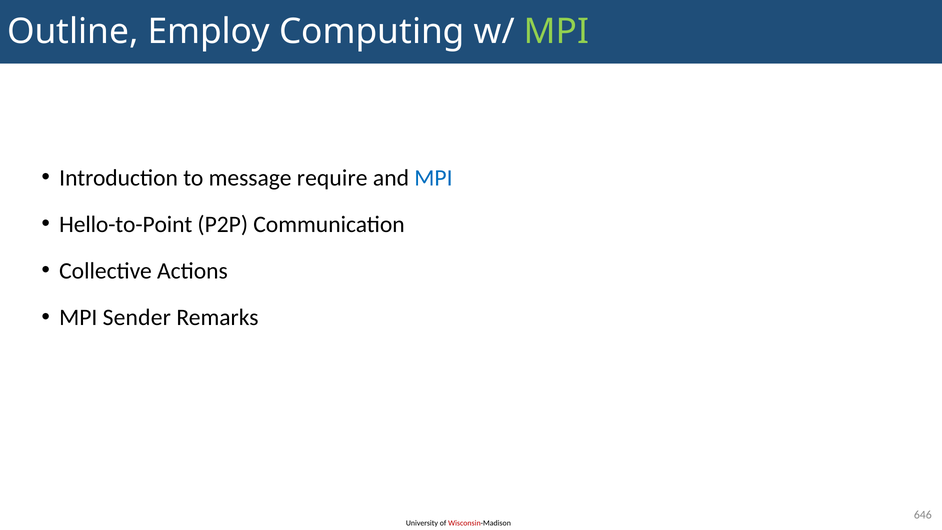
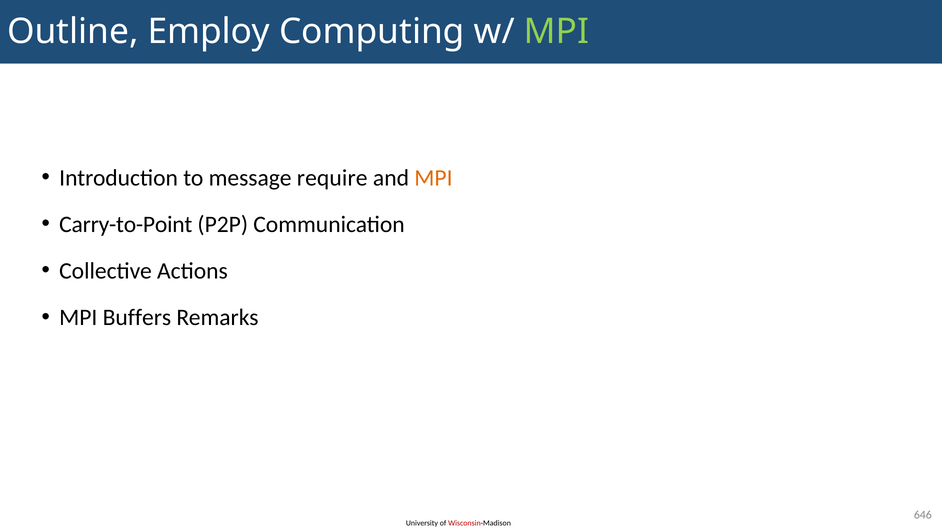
MPI colour: blue -> orange (433, 178)
Hello-to-Point: Hello-to-Point -> Carry-to-Point (126, 224)
Sender: Sender -> Buffers (137, 317)
